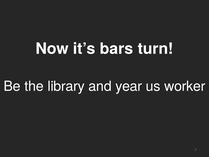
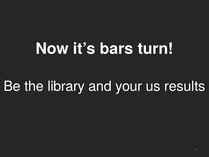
year: year -> your (129, 86)
worker: worker -> results (185, 86)
